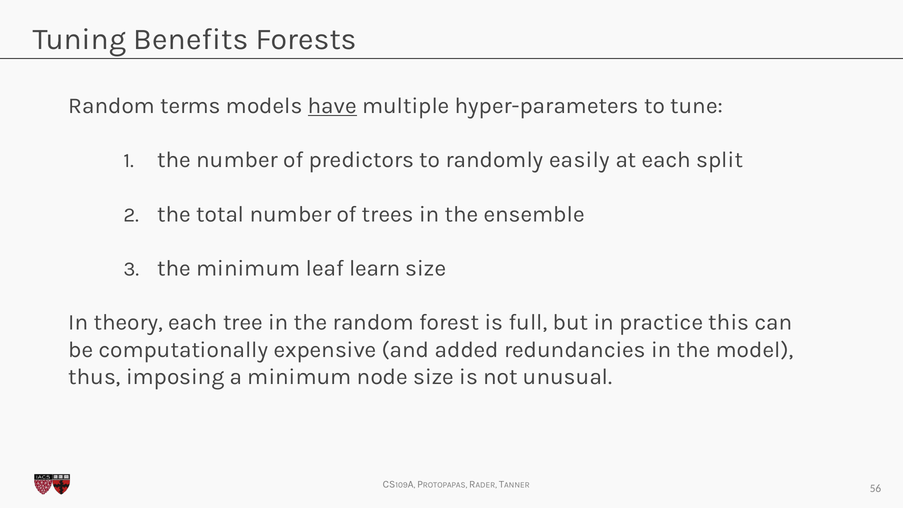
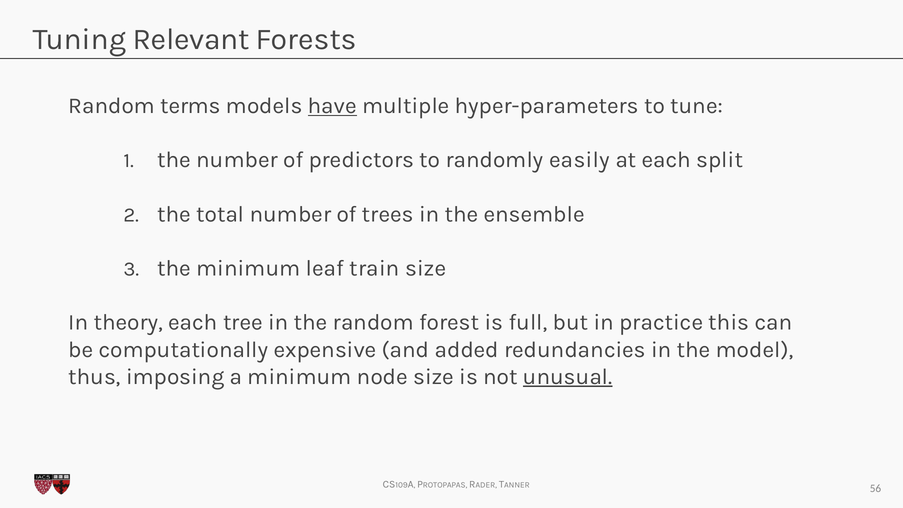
Benefits: Benefits -> Relevant (191, 40)
learn: learn -> train (374, 268)
unusual underline: none -> present (568, 377)
